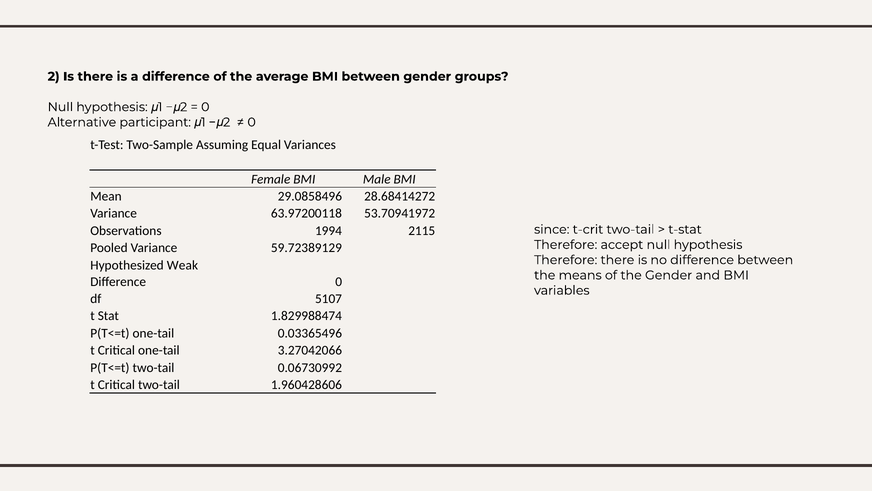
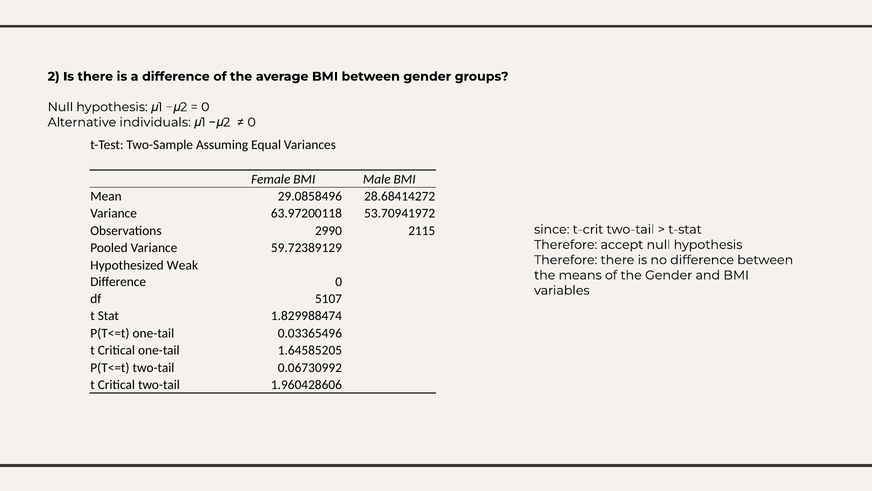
participant: participant -> individuals (155, 122)
1994: 1994 -> 2990 (328, 231)
3.27042066: 3.27042066 -> 1.64585205 (310, 350)
